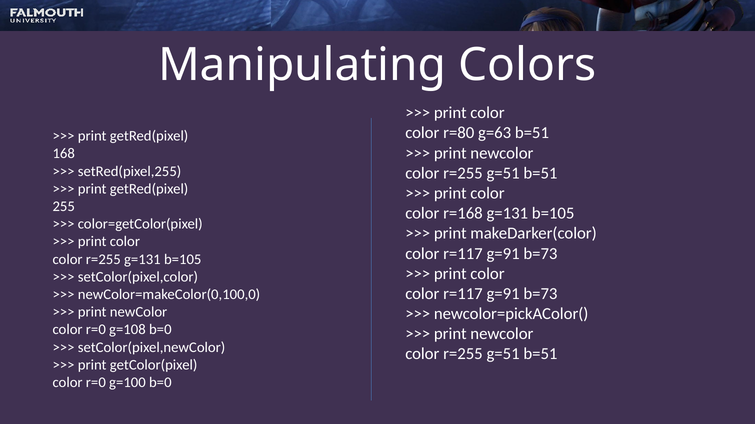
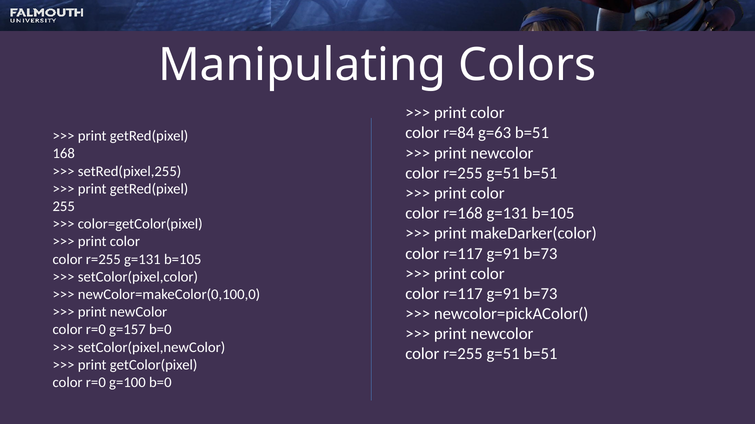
r=80: r=80 -> r=84 (459, 133)
g=108: g=108 -> g=157 (127, 330)
